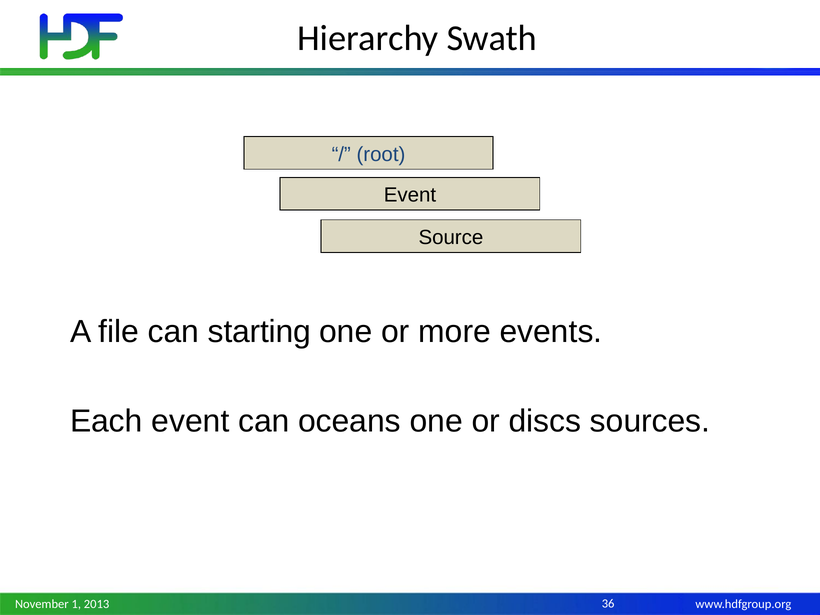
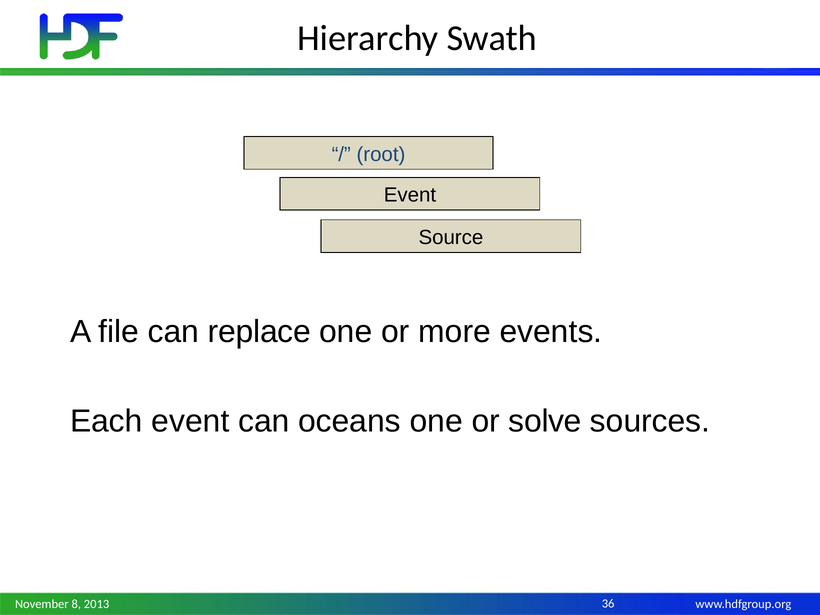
starting: starting -> replace (259, 332)
discs: discs -> solve (545, 421)
1: 1 -> 8 (76, 604)
